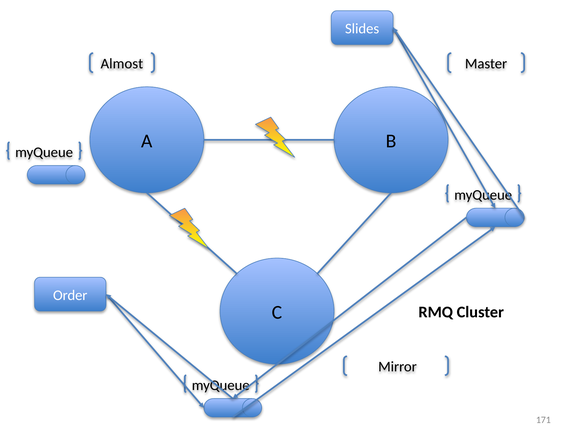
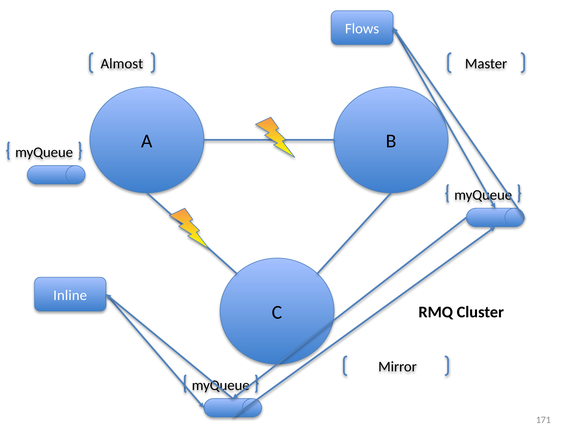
Slides: Slides -> Flows (362, 29)
Order: Order -> Inline (70, 295)
